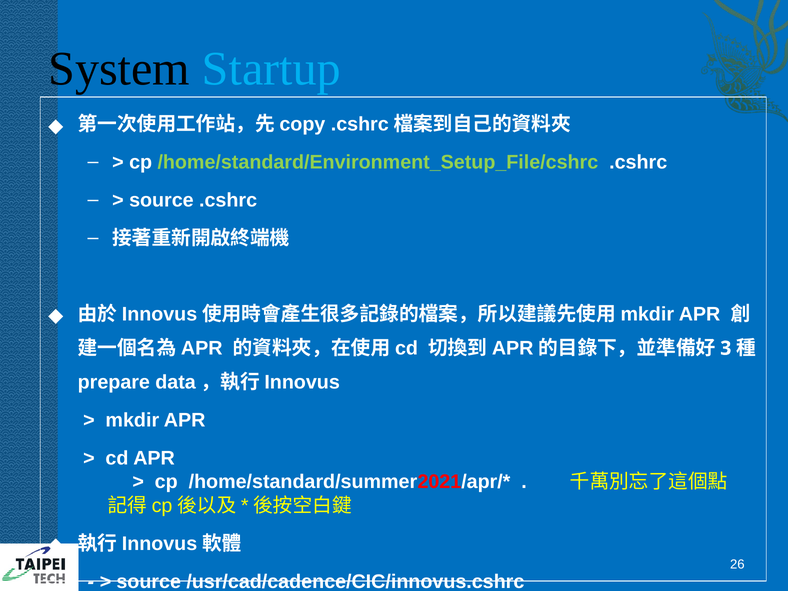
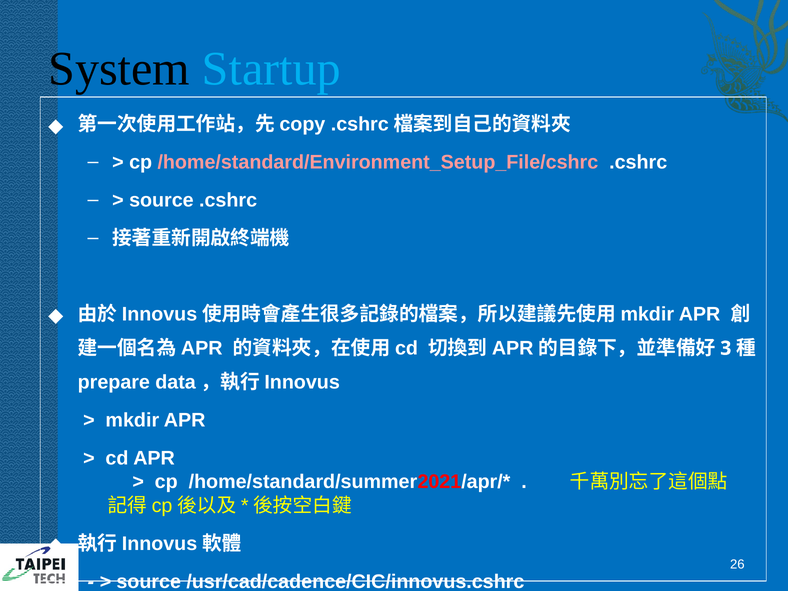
/home/standard/Environment_Setup_File/cshrc colour: light green -> pink (378, 162)
